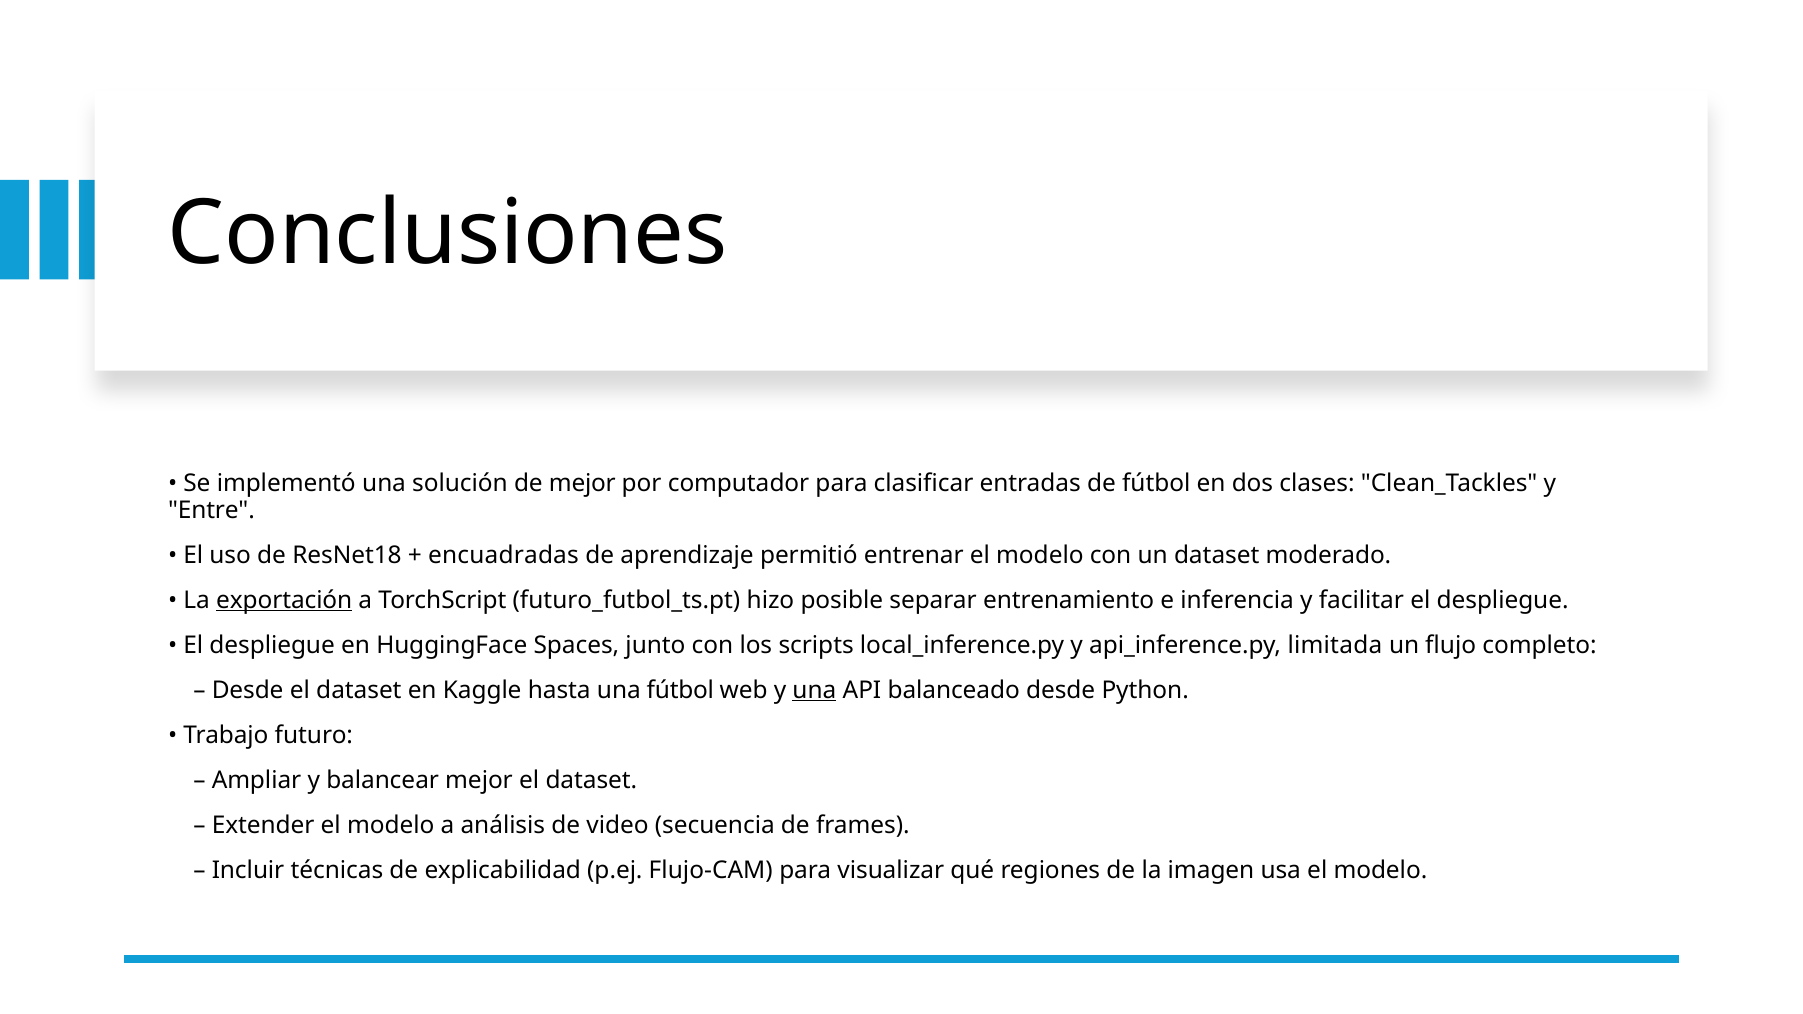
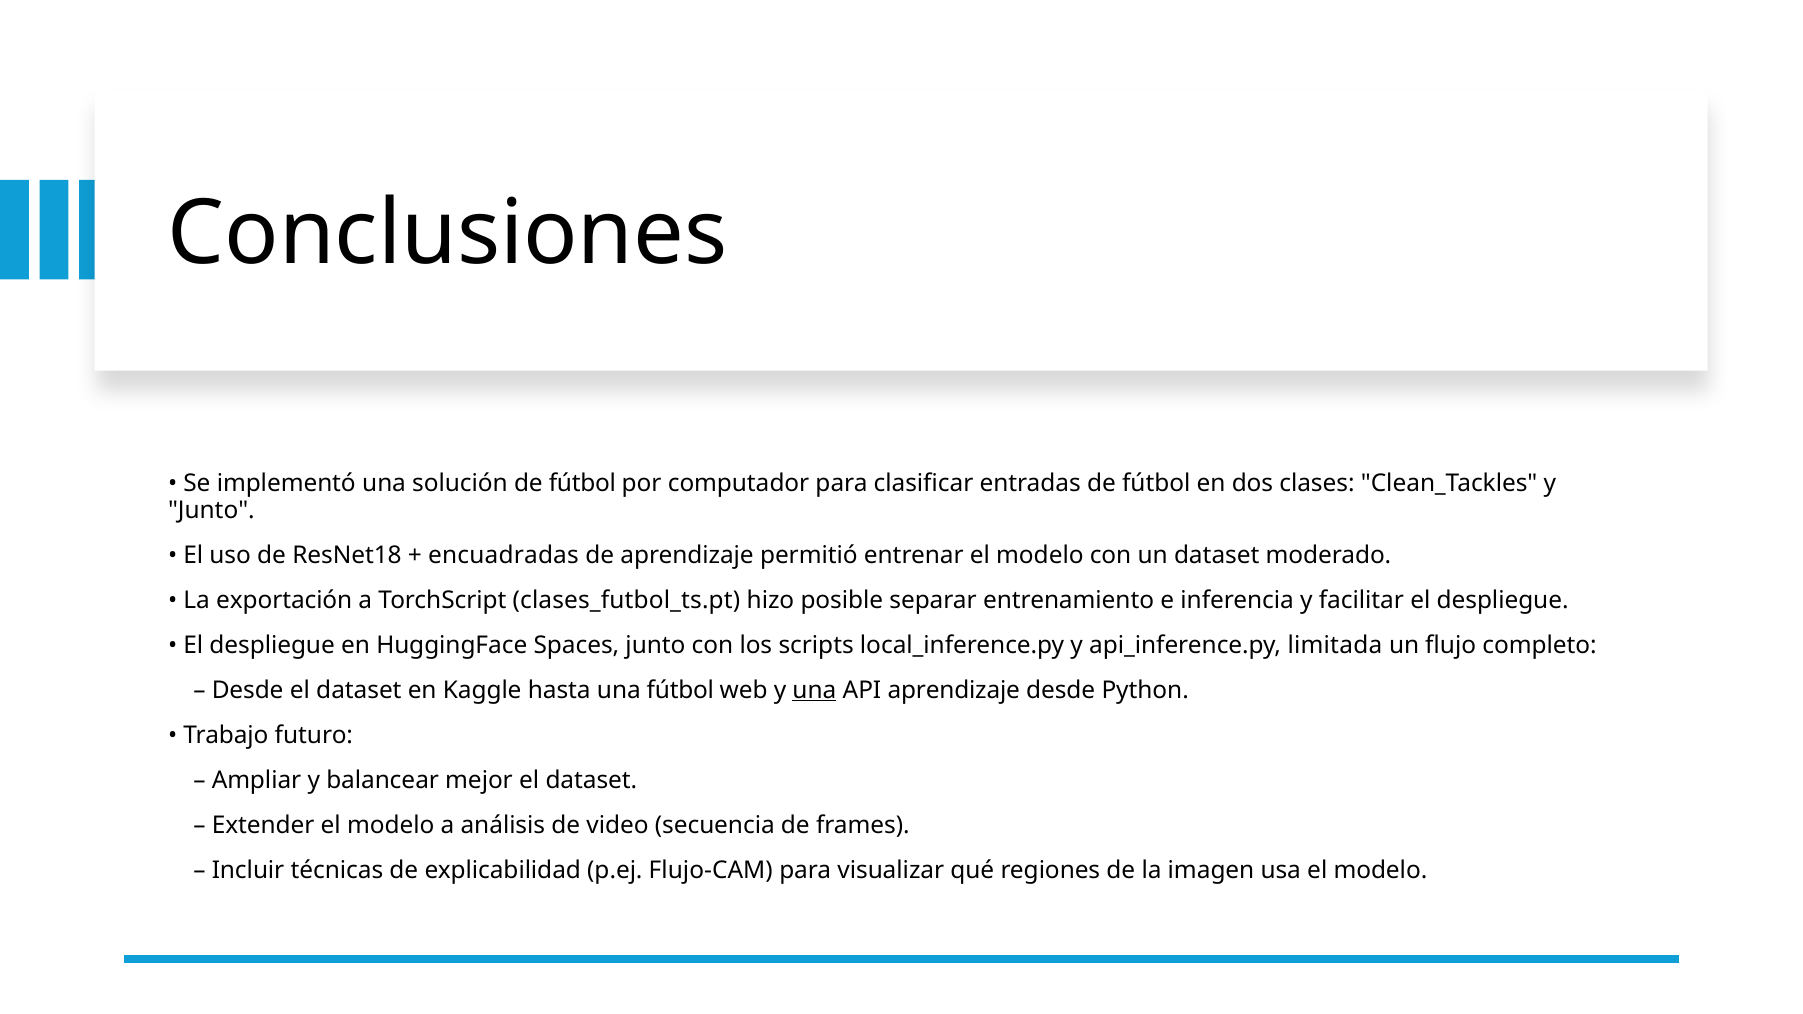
solución de mejor: mejor -> fútbol (582, 484)
Entre: Entre -> Junto (211, 510)
exportación underline: present -> none (284, 600)
futuro_futbol_ts.pt: futuro_futbol_ts.pt -> clases_futbol_ts.pt (626, 600)
API balanceado: balanceado -> aprendizaje (954, 690)
